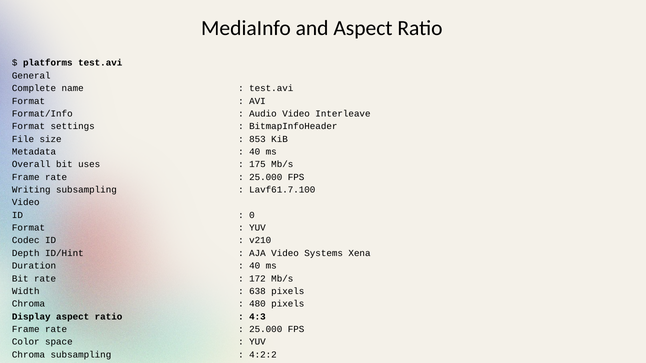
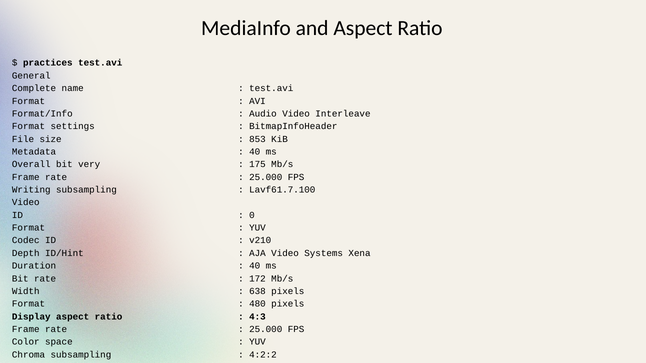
platforms: platforms -> practices (48, 63)
uses: uses -> very (89, 165)
Chroma: Chroma -> Format (29, 304)
